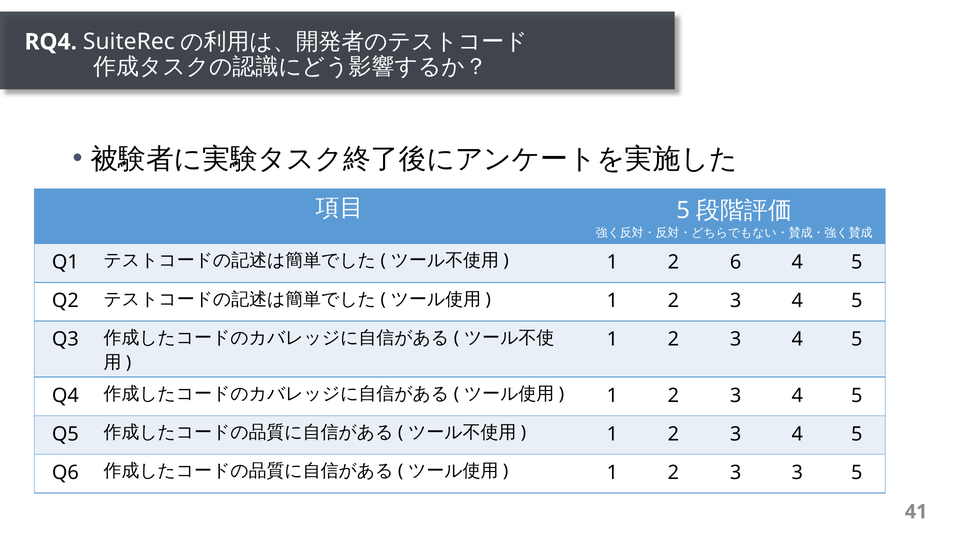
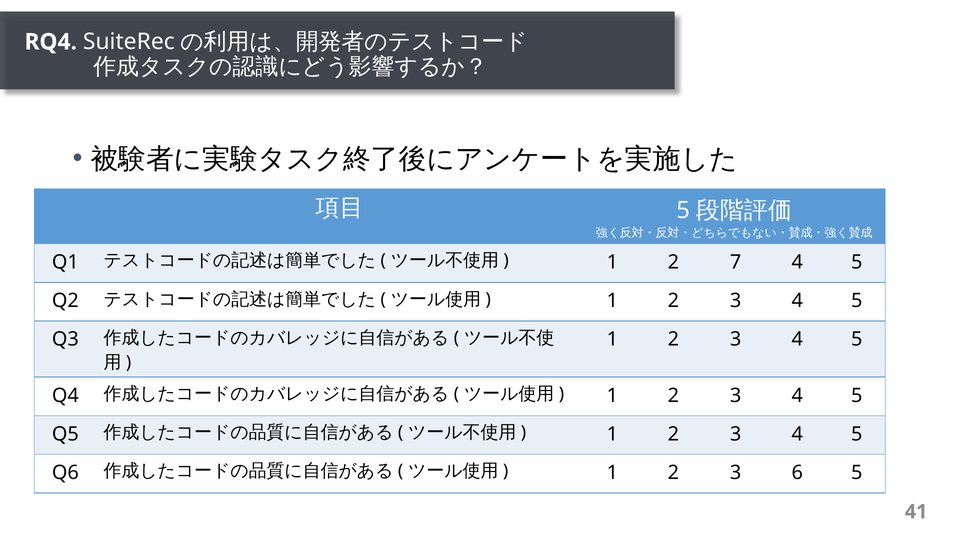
6: 6 -> 7 (736, 262)
3 3: 3 -> 6 (797, 472)
